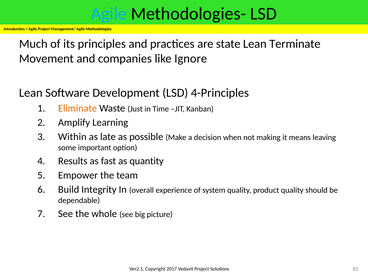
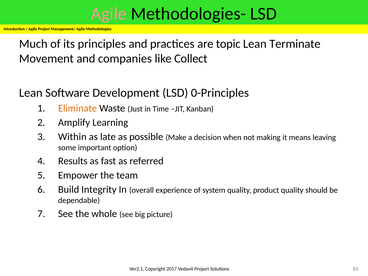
Agile colour: light blue -> pink (109, 14)
state: state -> topic (228, 44)
Ignore: Ignore -> Collect (191, 59)
4-Principles: 4-Principles -> 0-Principles (220, 93)
quantity: quantity -> referred (147, 161)
